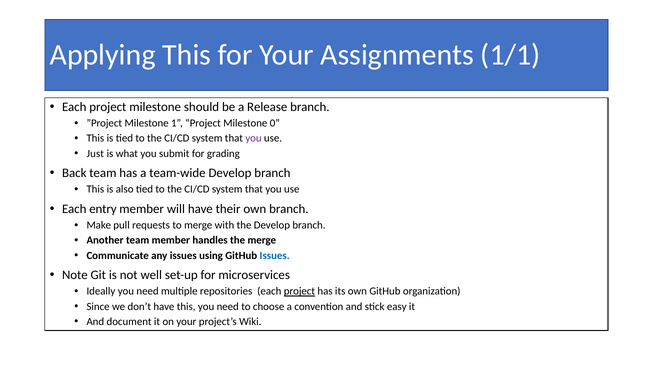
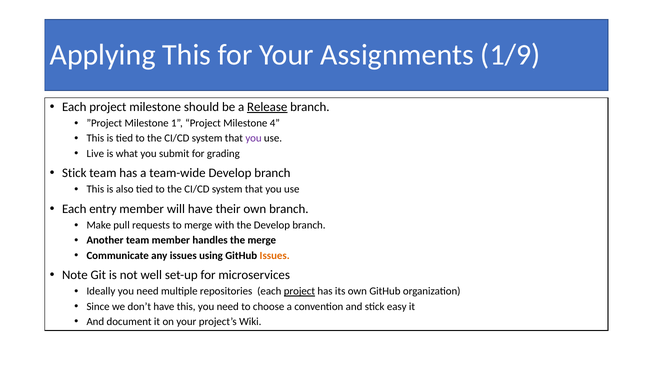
1/1: 1/1 -> 1/9 (510, 55)
Release underline: none -> present (267, 107)
0: 0 -> 4 (275, 123)
Just: Just -> Live (95, 154)
Back: Back -> Stick (74, 173)
Issues colour: blue -> orange (275, 256)
